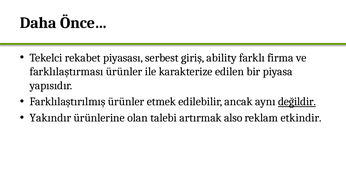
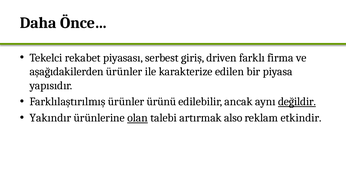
ability: ability -> driven (222, 58)
farklılaştırması: farklılaştırması -> aşağıdakilerden (67, 71)
etmek: etmek -> ürünü (161, 101)
olan underline: none -> present (138, 118)
